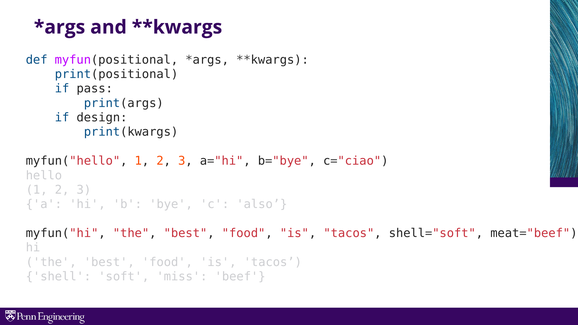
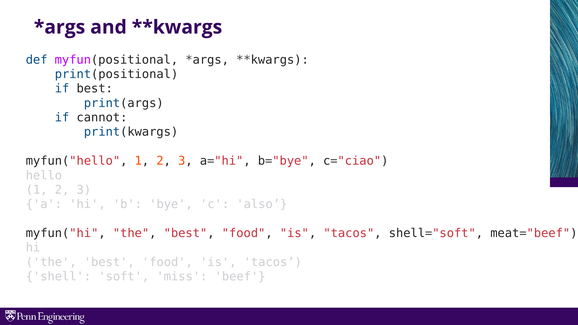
if pass: pass -> best (95, 89)
design: design -> cannot (102, 118)
